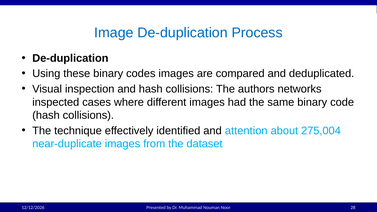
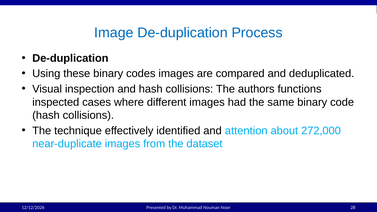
networks: networks -> functions (300, 89)
275,004: 275,004 -> 272,000 (321, 131)
